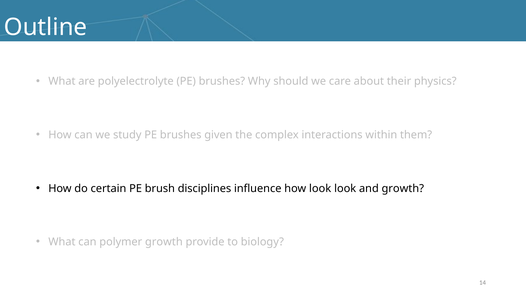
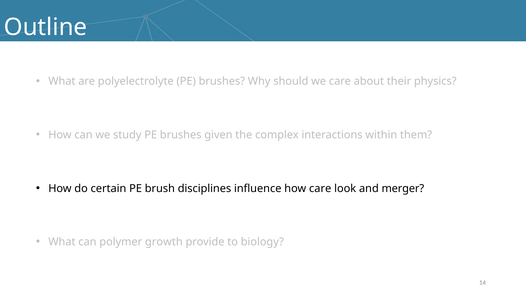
how look: look -> care (320, 188)
and growth: growth -> merger (403, 188)
